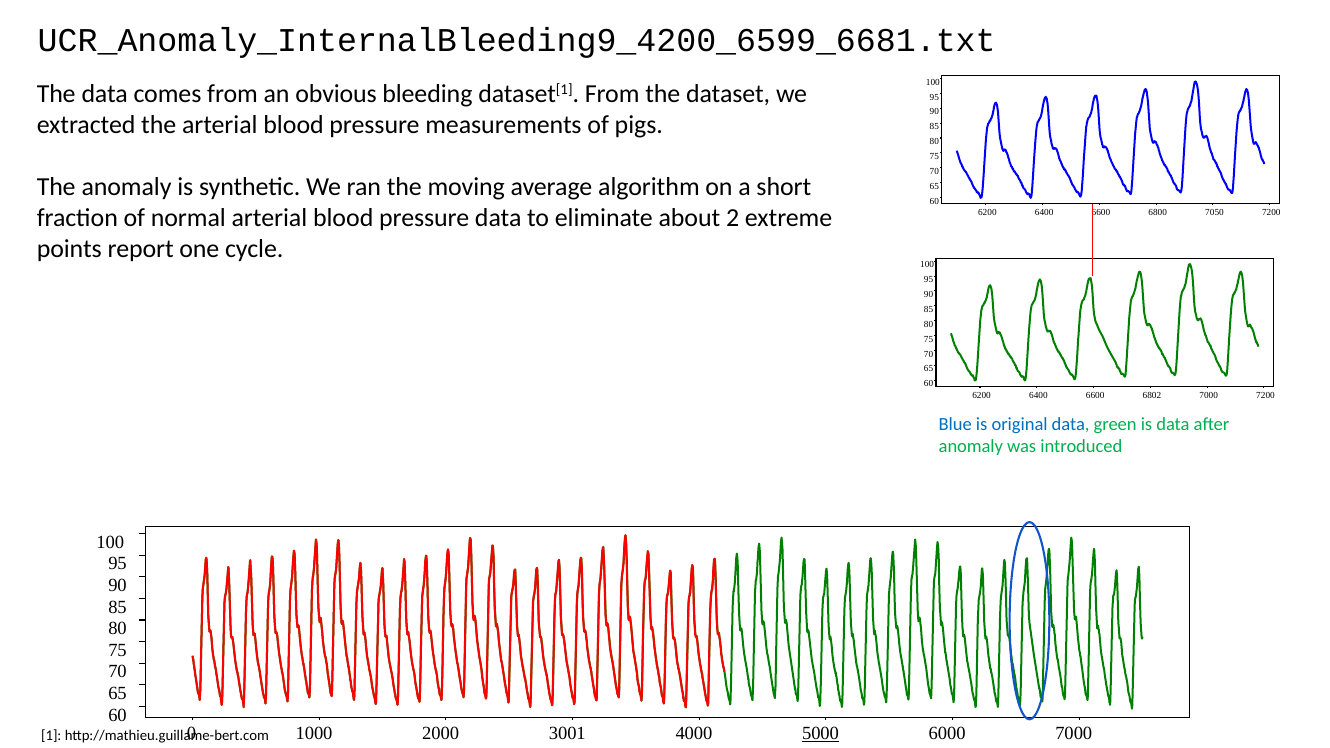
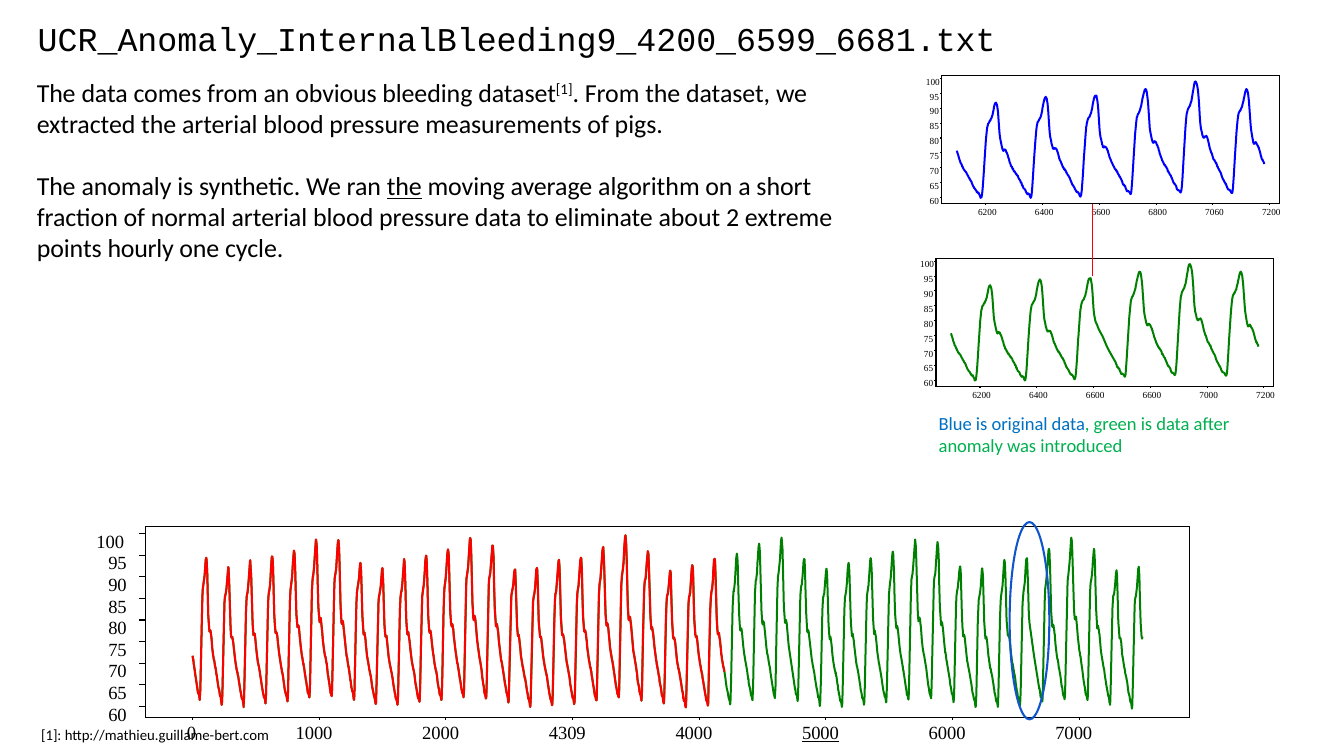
the underline: none -> present (404, 187)
7050: 7050 -> 7060 (1215, 212)
report: report -> hourly (141, 249)
6600 6802: 6802 -> 6600 (1152, 395)
3001: 3001 -> 4309 (567, 734)
